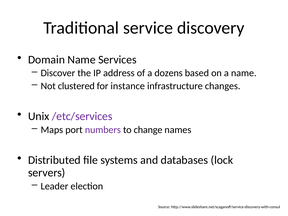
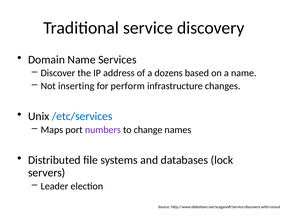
clustered: clustered -> inserting (76, 86)
instance: instance -> perform (128, 86)
/etc/services colour: purple -> blue (82, 116)
